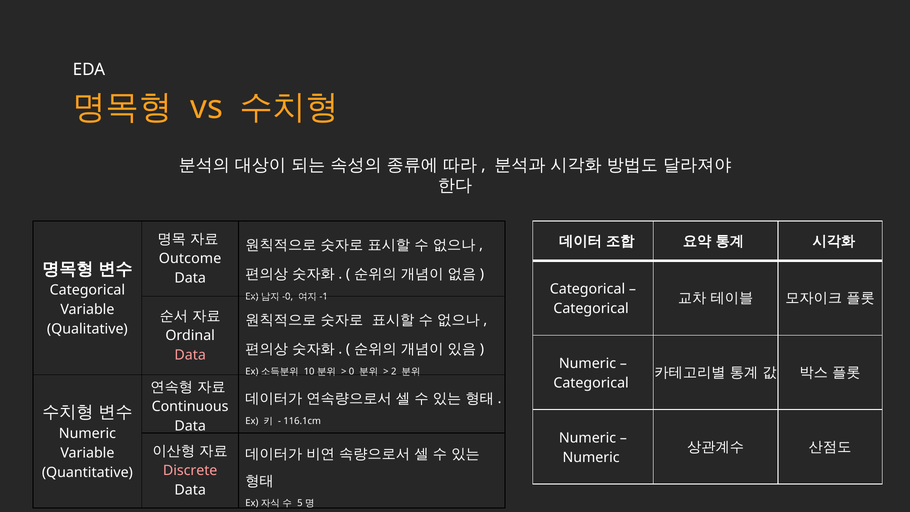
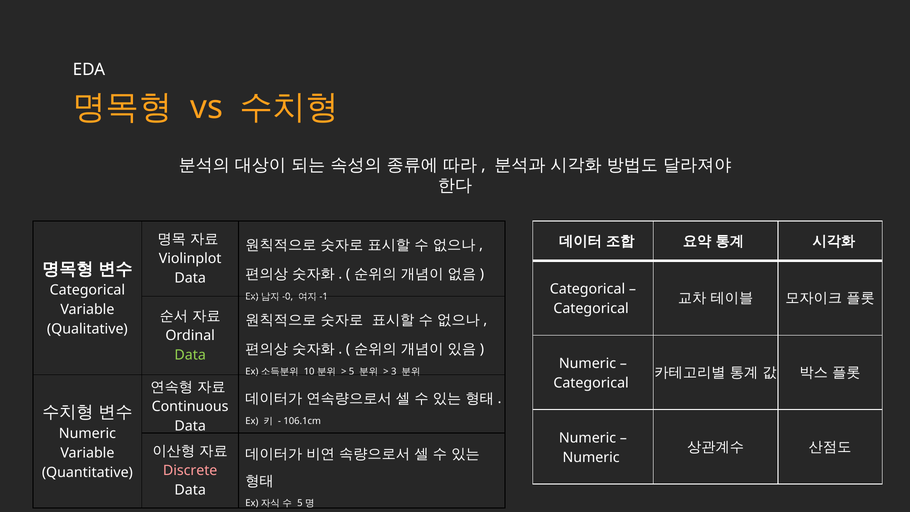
Outcome: Outcome -> Violinplot (190, 259)
Data colour: pink -> light green (190, 355)
0: 0 -> 5 (352, 371)
2: 2 -> 3 (394, 371)
116.1cm: 116.1cm -> 106.1cm (302, 421)
